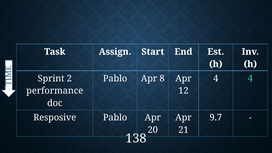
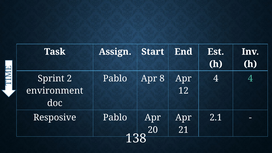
performance: performance -> environment (55, 91)
9.7: 9.7 -> 2.1 (216, 118)
